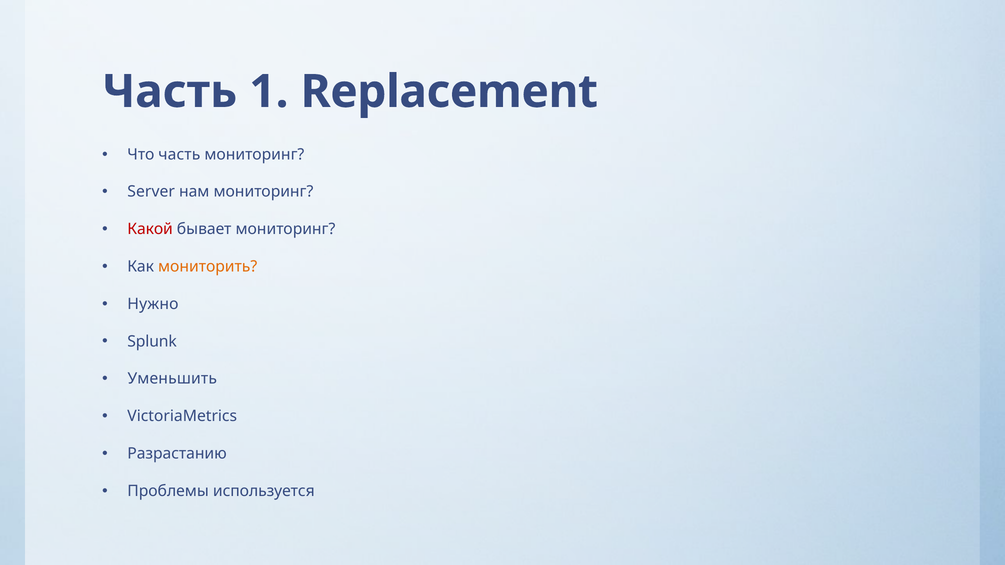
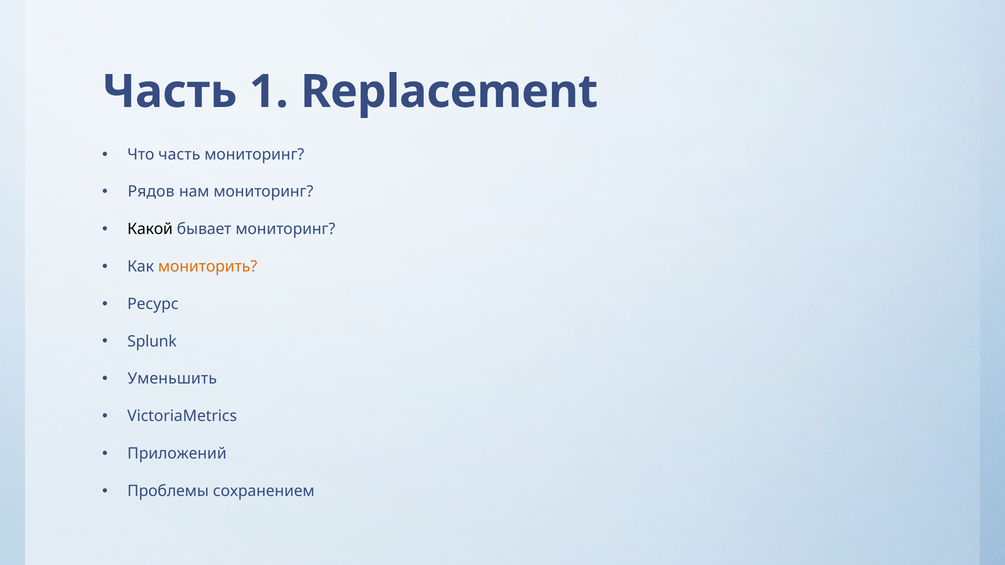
Server: Server -> Рядов (151, 192)
Какой colour: red -> black (150, 229)
Нужно: Нужно -> Ресурс (153, 304)
Разрастанию: Разрастанию -> Приложений (177, 454)
используется: используется -> сохранением (264, 491)
